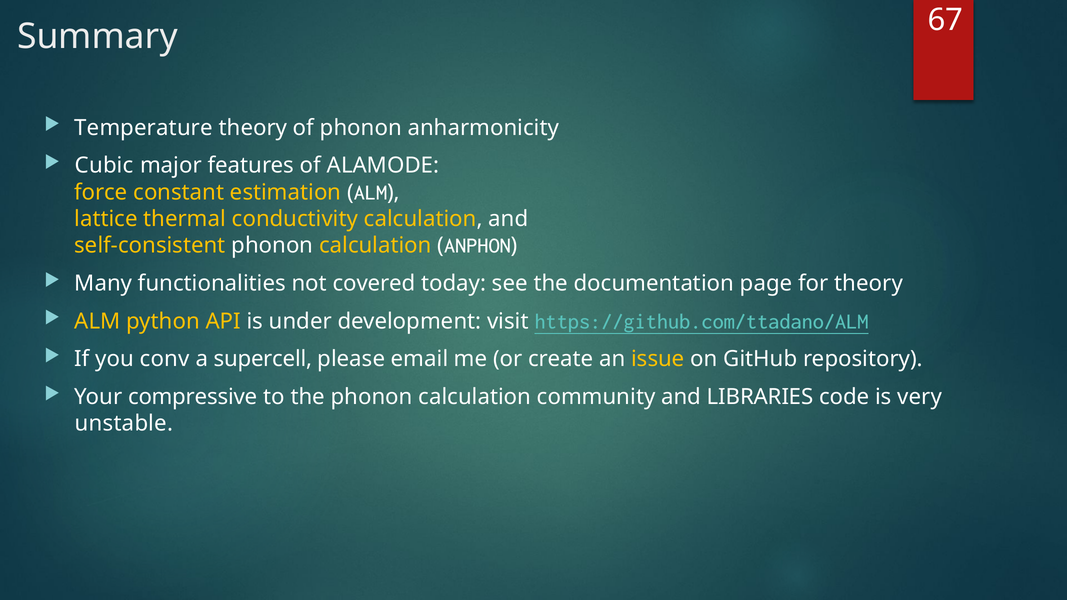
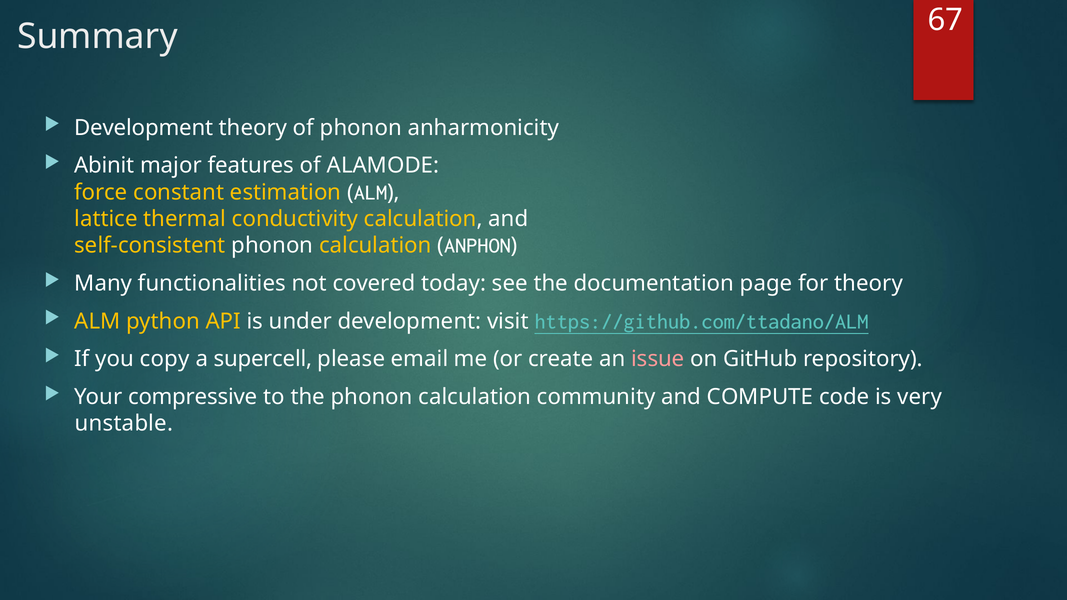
Temperature: Temperature -> Development (144, 128)
Cubic: Cubic -> Abinit (104, 166)
conv: conv -> copy (165, 359)
issue colour: yellow -> pink (658, 359)
LIBRARIES: LIBRARIES -> COMPUTE (760, 397)
